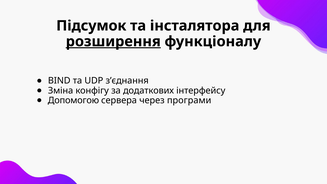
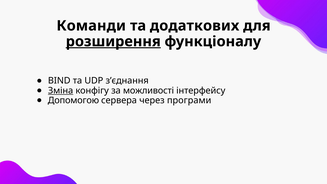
Підсумок: Підсумок -> Команди (91, 26)
інсталятора: інсталятора -> додаткових (195, 26)
Зміна underline: none -> present (61, 91)
додаткових: додаткових -> можливості (149, 91)
